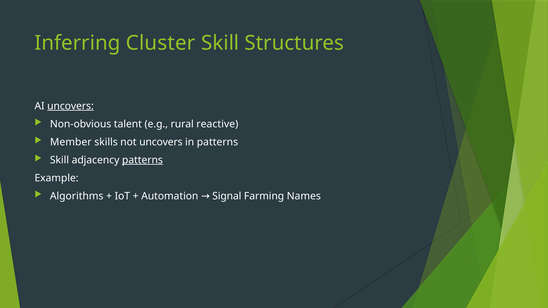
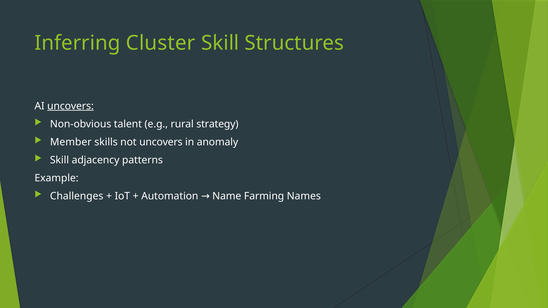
reactive: reactive -> strategy (217, 124)
in patterns: patterns -> anomaly (217, 142)
patterns underline: present -> none (142, 160)
Algorithms: Algorithms -> Challenges (77, 196)
Signal: Signal -> Name (227, 196)
